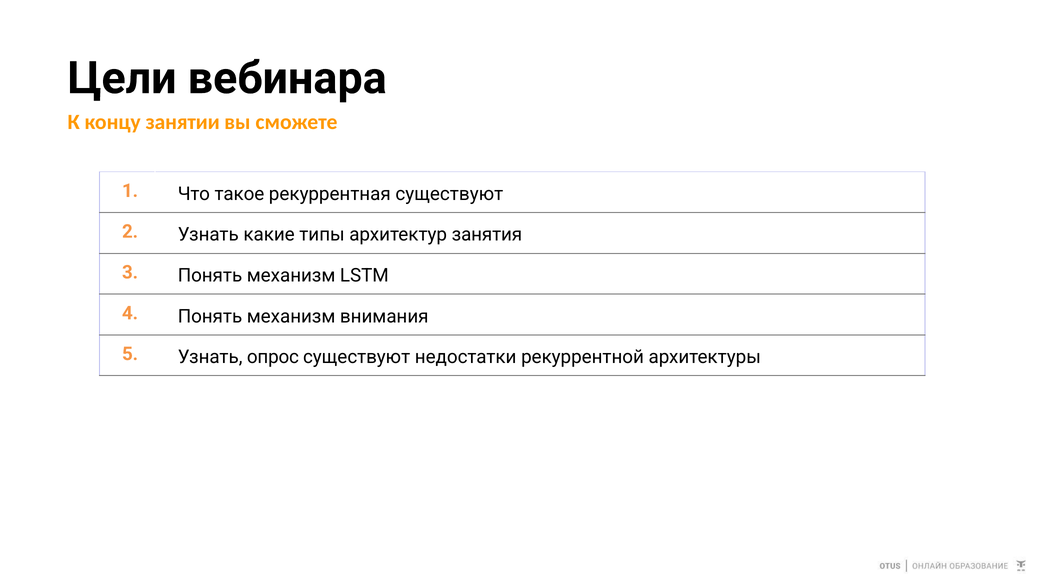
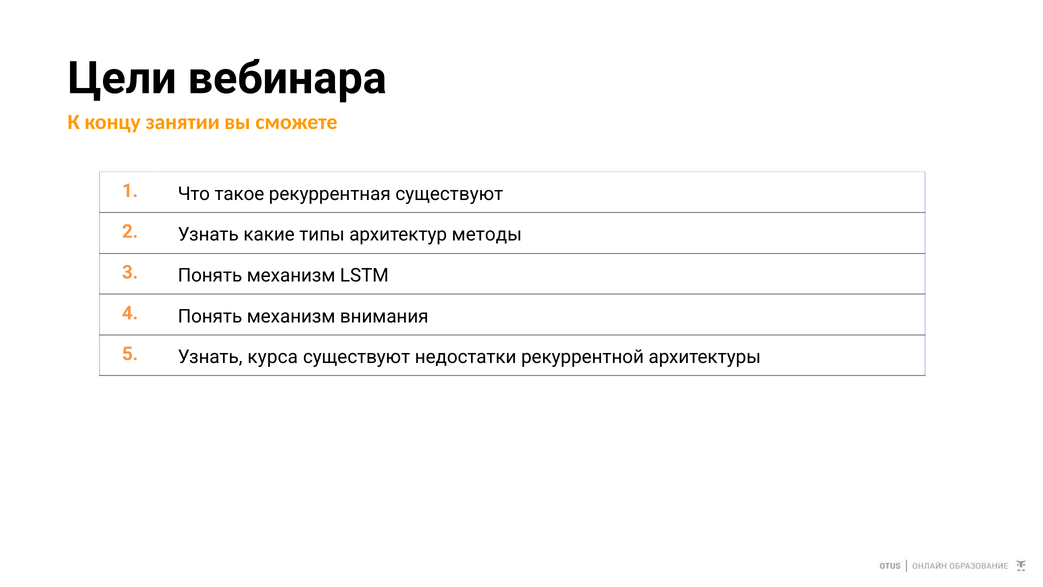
занятия: занятия -> методы (487, 235)
опрос: опрос -> курса (273, 357)
